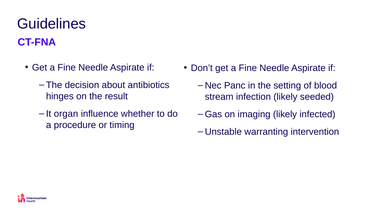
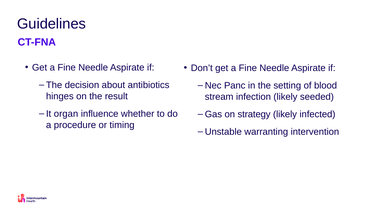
imaging: imaging -> strategy (254, 114)
